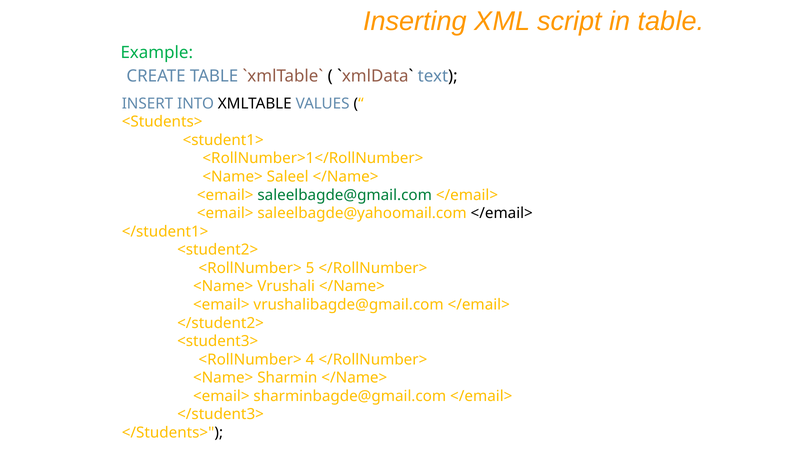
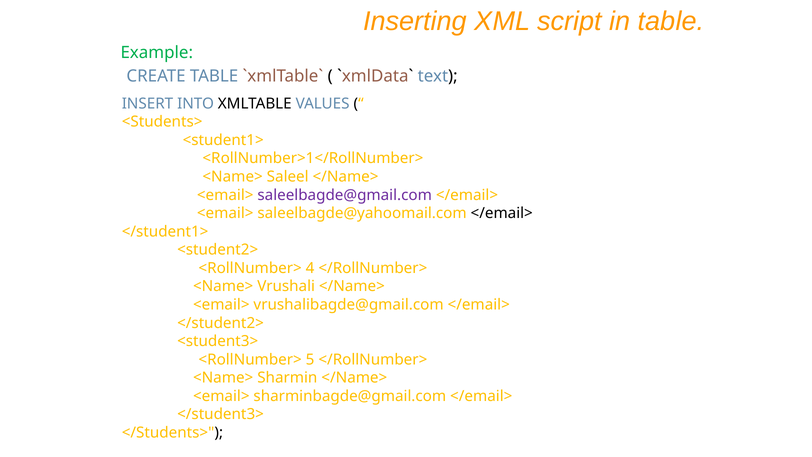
saleelbagde@gmail.com colour: green -> purple (345, 195)
5: 5 -> 4 (310, 268)
4: 4 -> 5 (310, 359)
